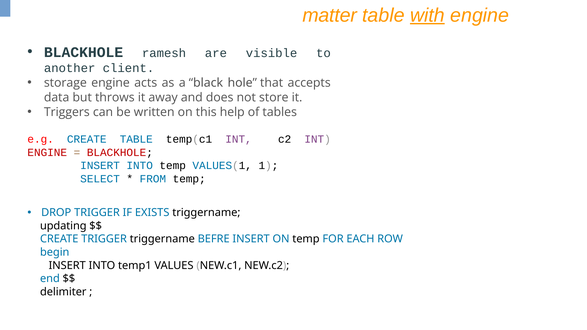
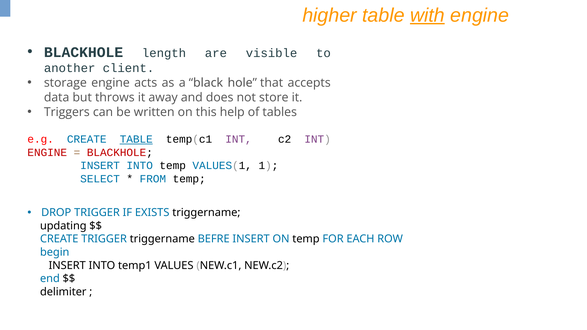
matter: matter -> higher (330, 15)
ramesh: ramesh -> length (164, 53)
TABLE underline: none -> present (136, 139)
